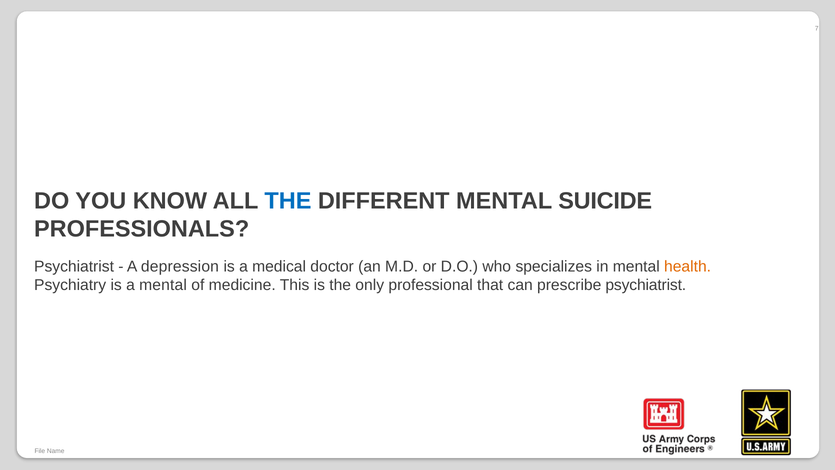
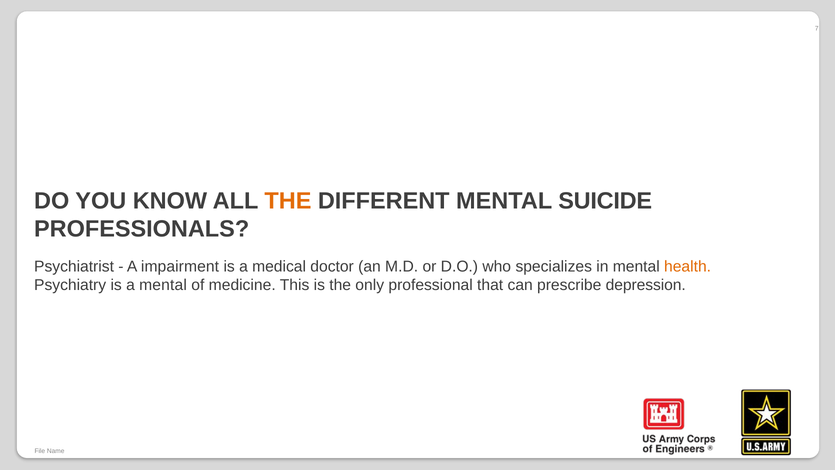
THE colour: blue -> orange (288, 201)
depression: depression -> impairment (180, 266)
prescribe psychiatrist: psychiatrist -> depression (646, 285)
